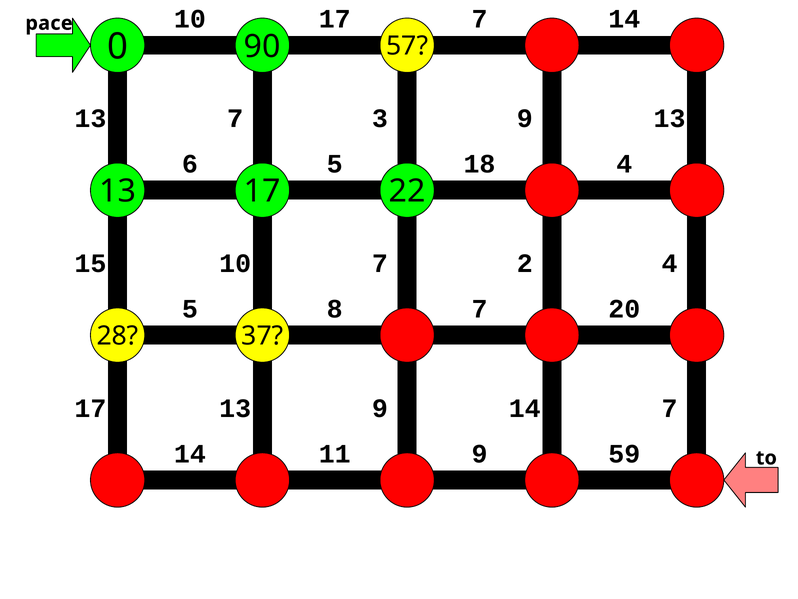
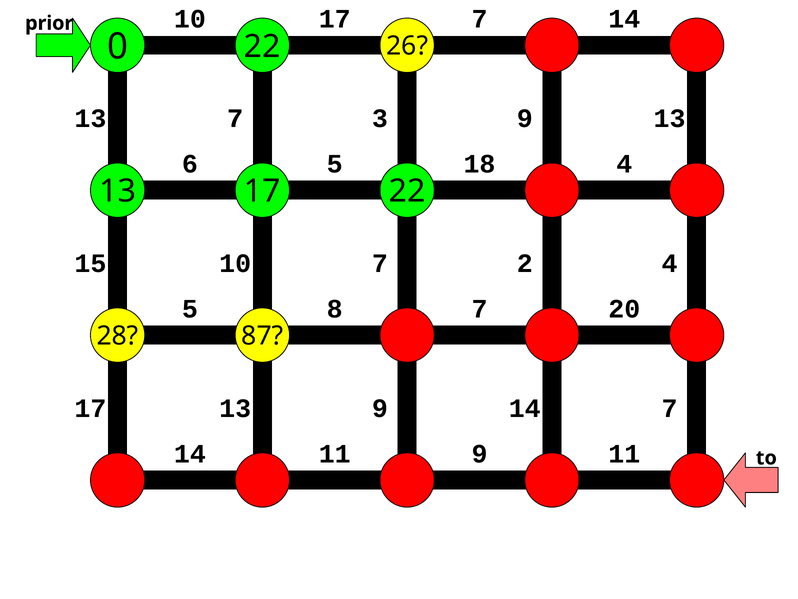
pace: pace -> prior (49, 23)
0 90: 90 -> 22 (262, 46)
57: 57 -> 26 (407, 46)
37: 37 -> 87 (262, 336)
9 59: 59 -> 11 (624, 453)
